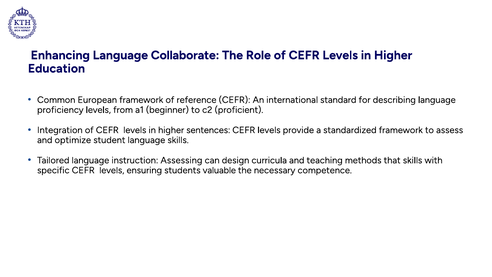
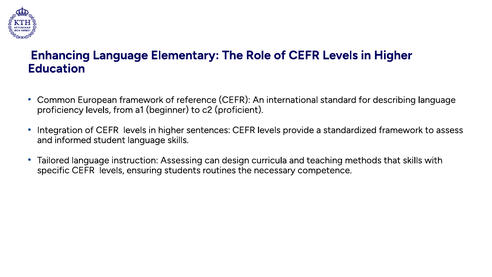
Collaborate: Collaborate -> Elementary (185, 55)
optimize: optimize -> informed (73, 140)
valuable: valuable -> routines (219, 170)
